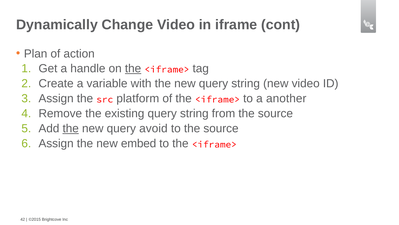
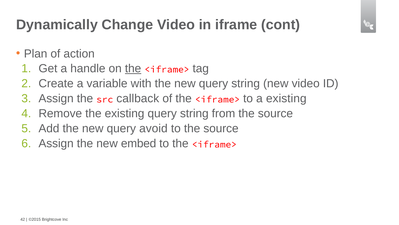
platform: platform -> callback (138, 98)
a another: another -> existing (286, 98)
the underline: present -> none (71, 128)
